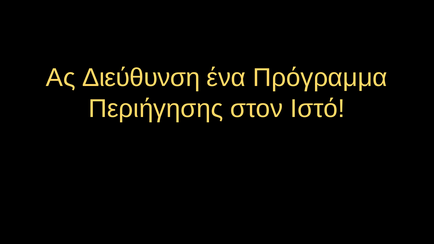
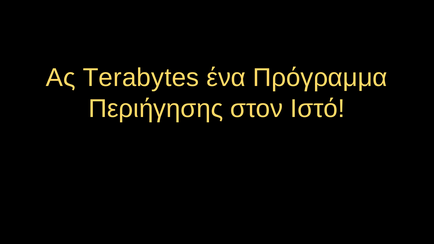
Διεύθυνση: Διεύθυνση -> Terabytes (141, 78)
